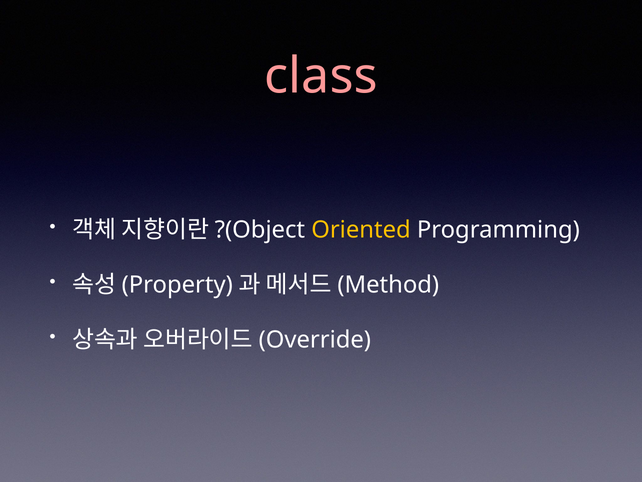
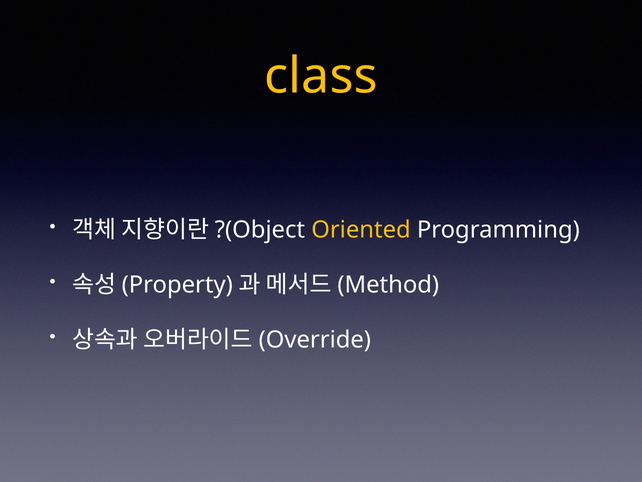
class colour: pink -> yellow (321, 76)
